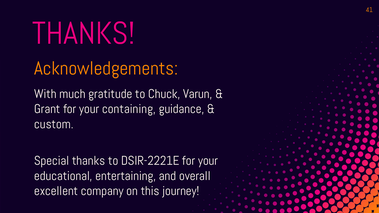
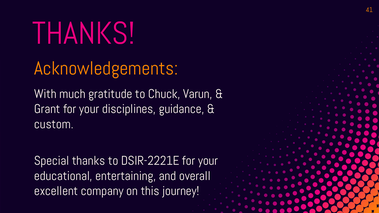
containing: containing -> disciplines (129, 109)
